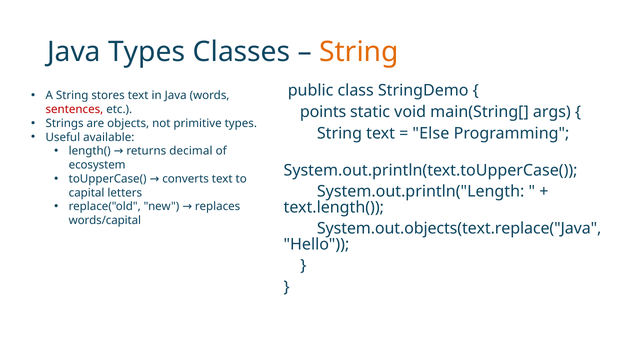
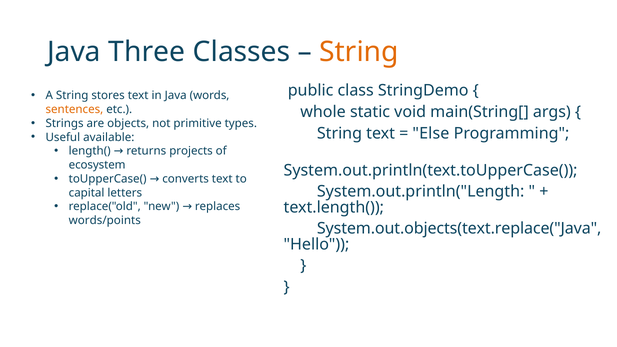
Java Types: Types -> Three (147, 52)
sentences colour: red -> orange (74, 109)
points: points -> whole (323, 112)
decimal: decimal -> projects (191, 151)
words/capital: words/capital -> words/points (105, 221)
